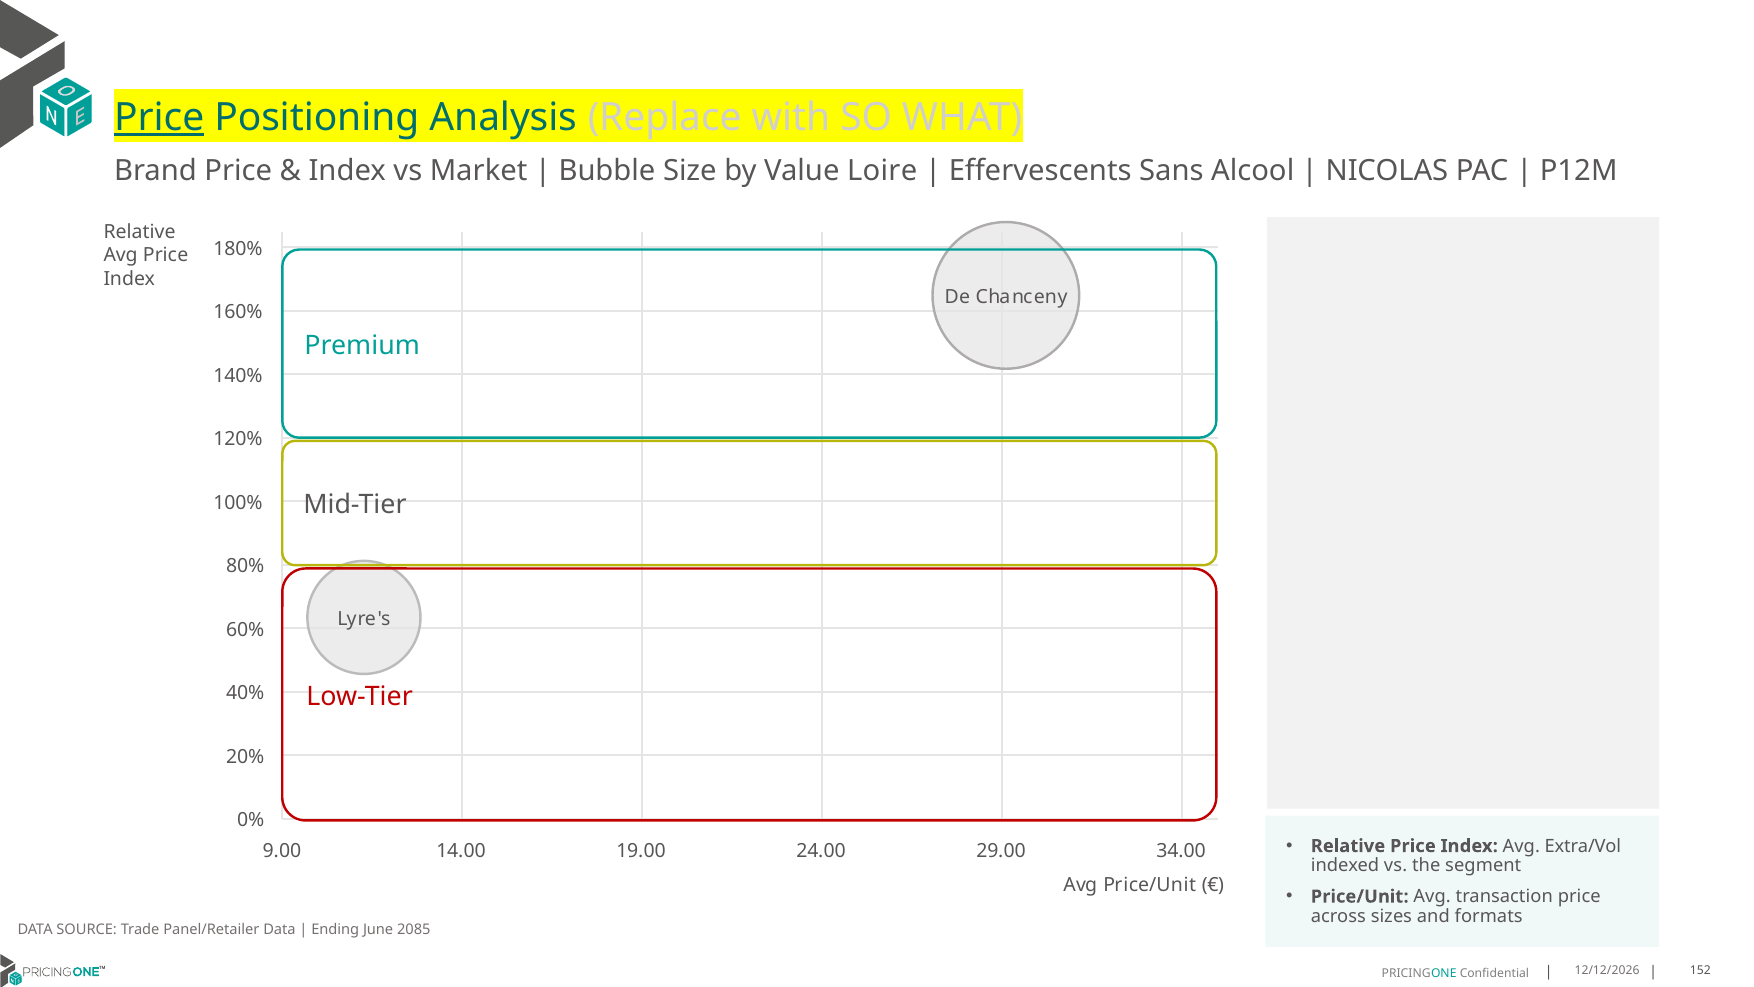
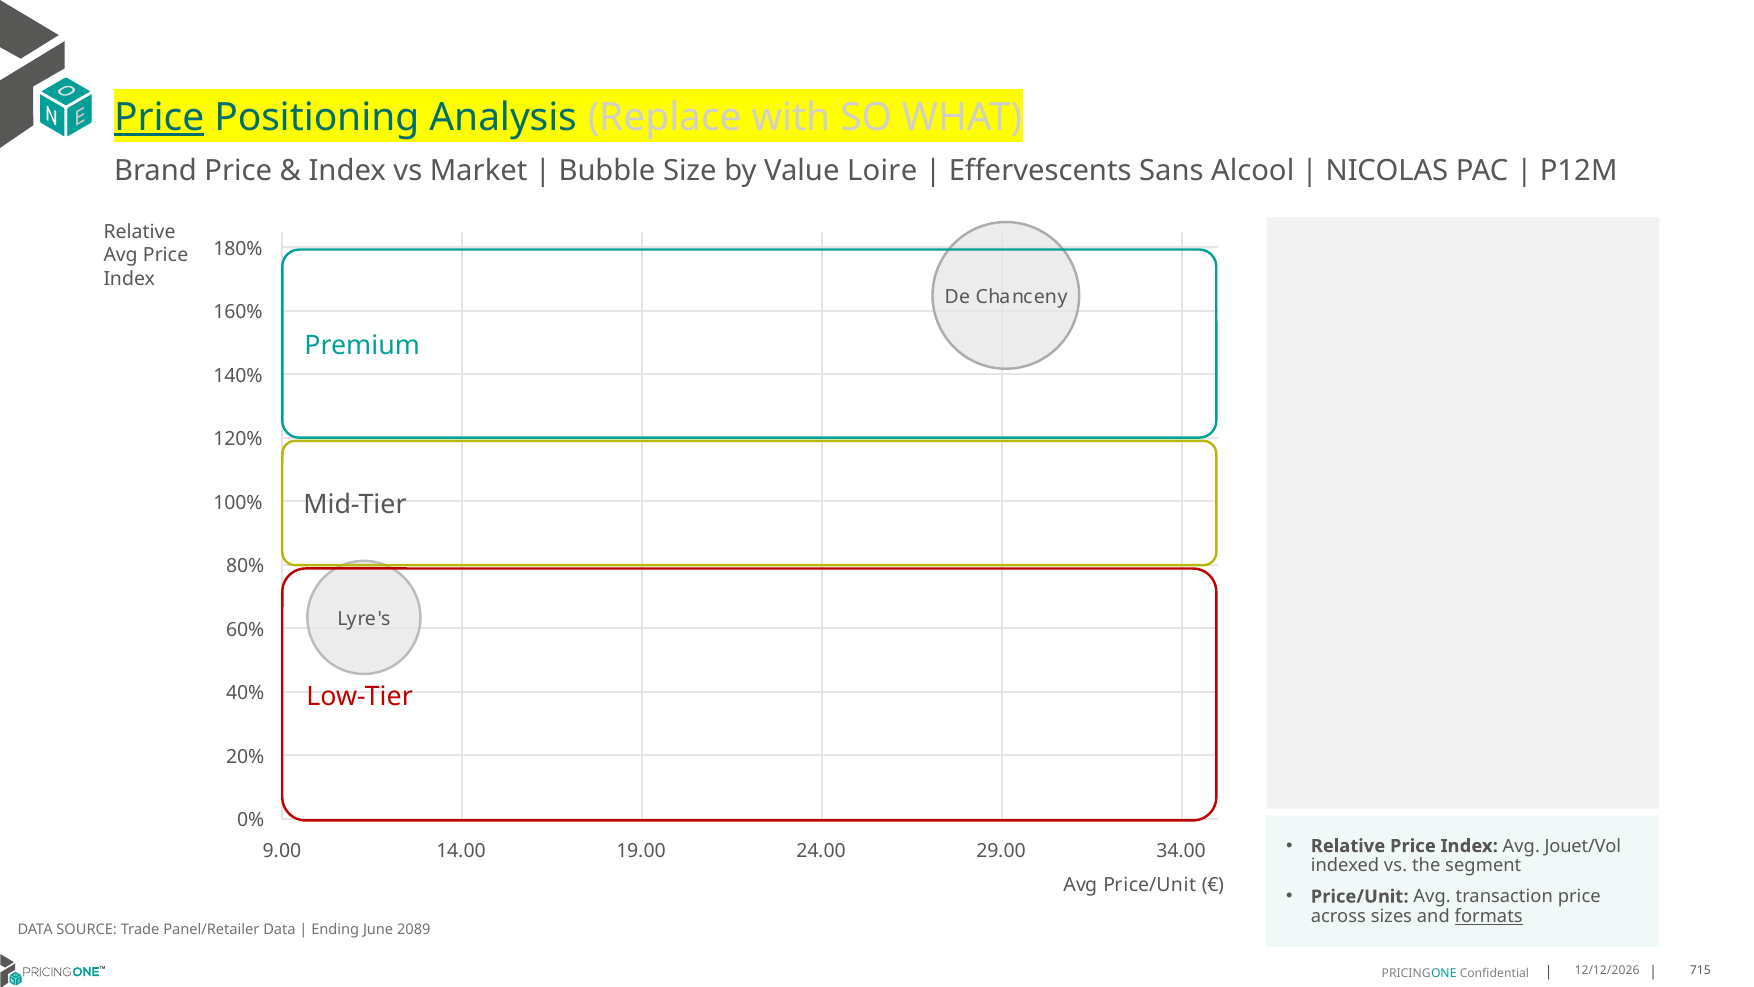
Extra/Vol: Extra/Vol -> Jouet/Vol (1583, 846)
formats underline: none -> present (1489, 916)
2085: 2085 -> 2089 (414, 929)
152: 152 -> 715 (1700, 970)
